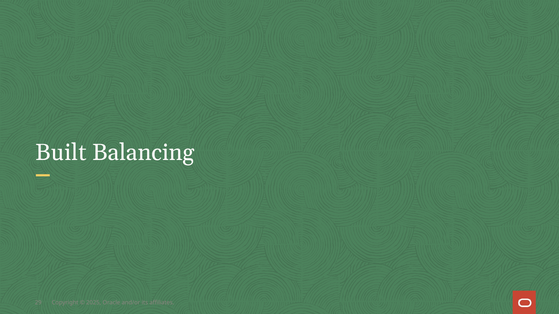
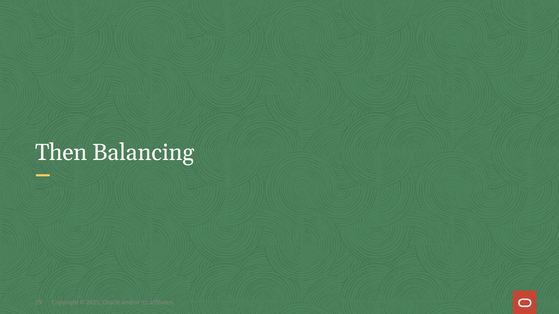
Built: Built -> Then (61, 153)
